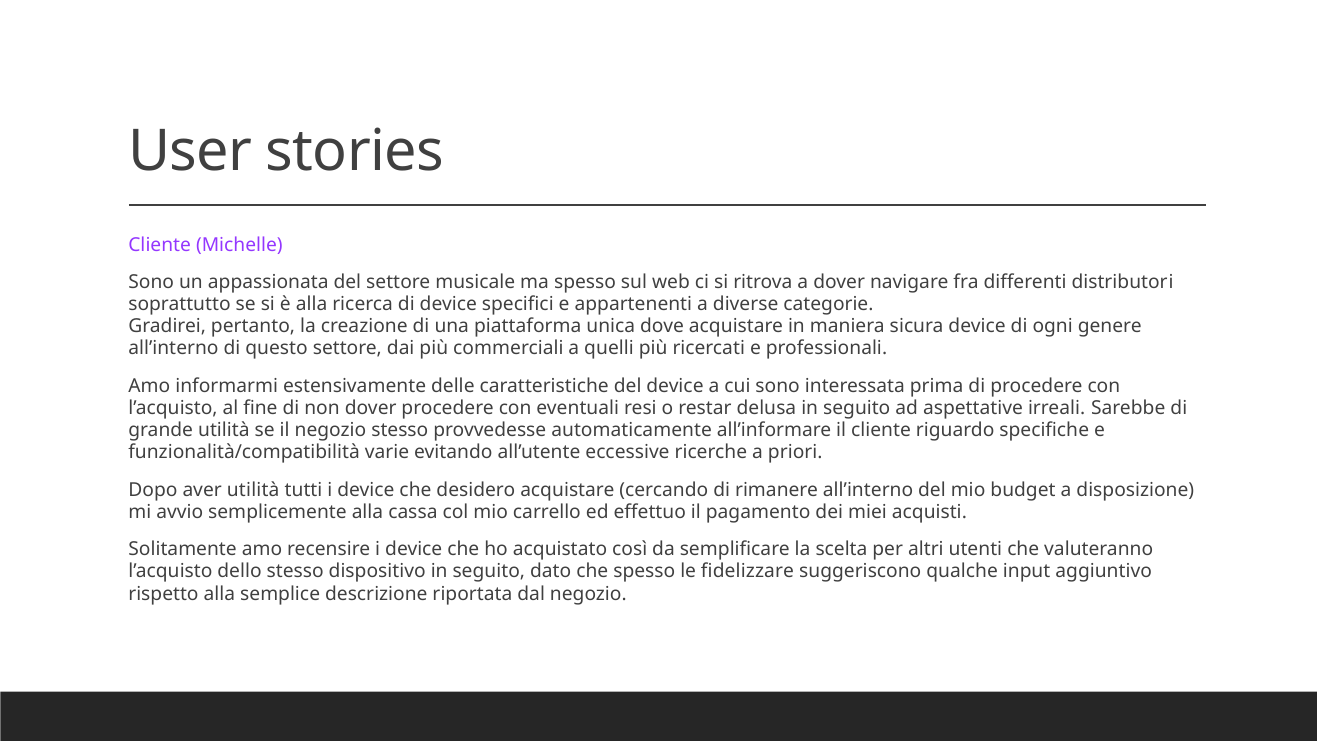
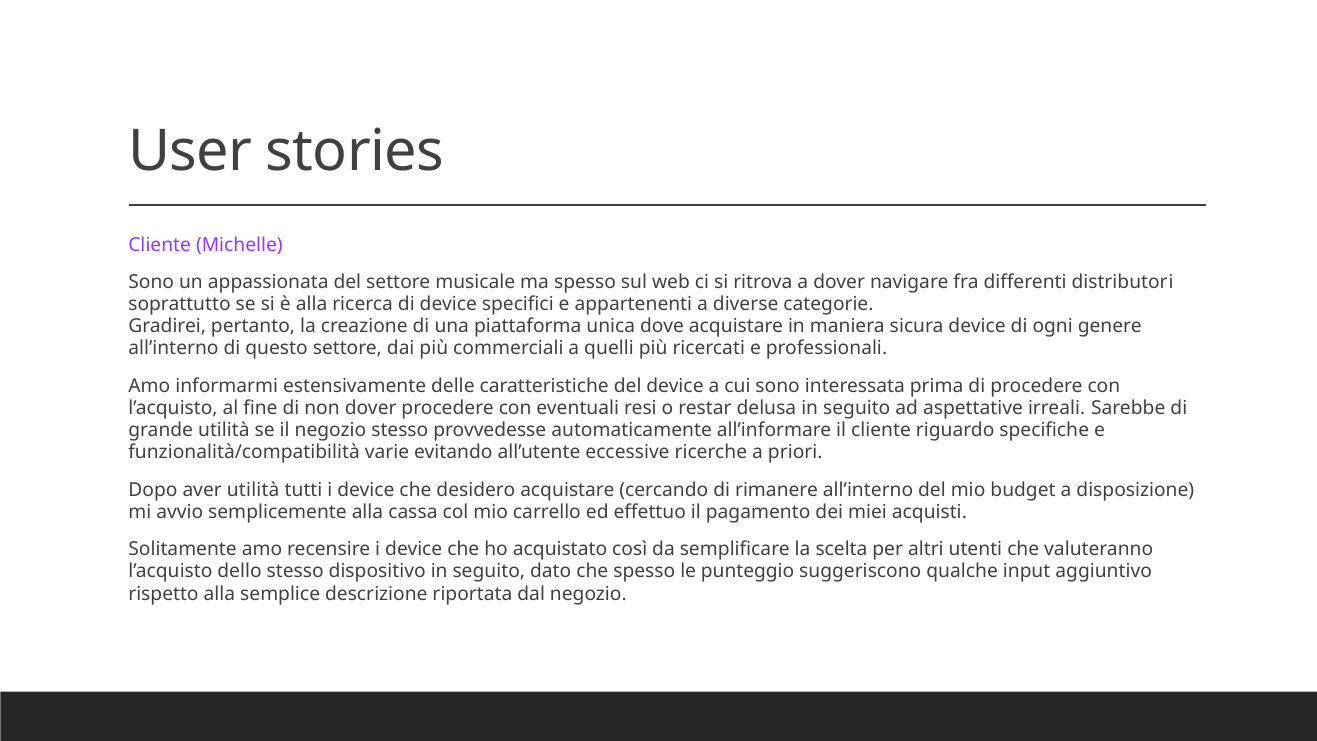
fidelizzare: fidelizzare -> punteggio (748, 571)
